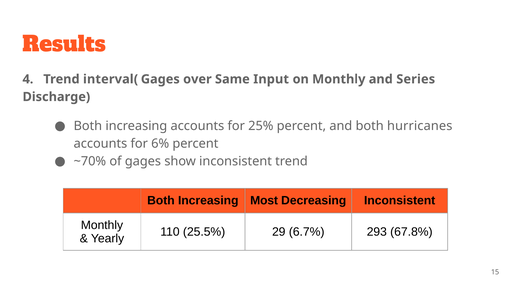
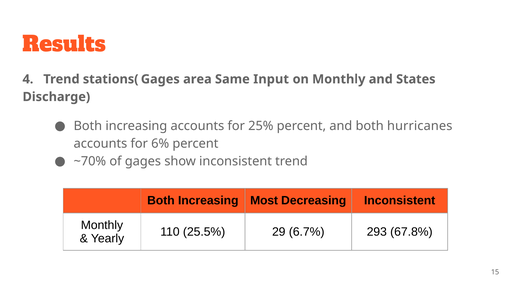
interval(: interval( -> stations( (111, 79)
over: over -> area (197, 79)
Series: Series -> States (416, 79)
